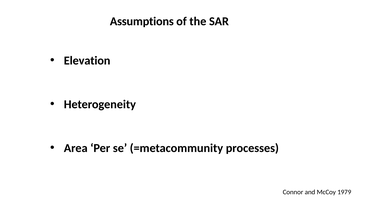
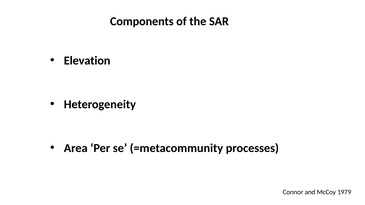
Assumptions: Assumptions -> Components (142, 21)
